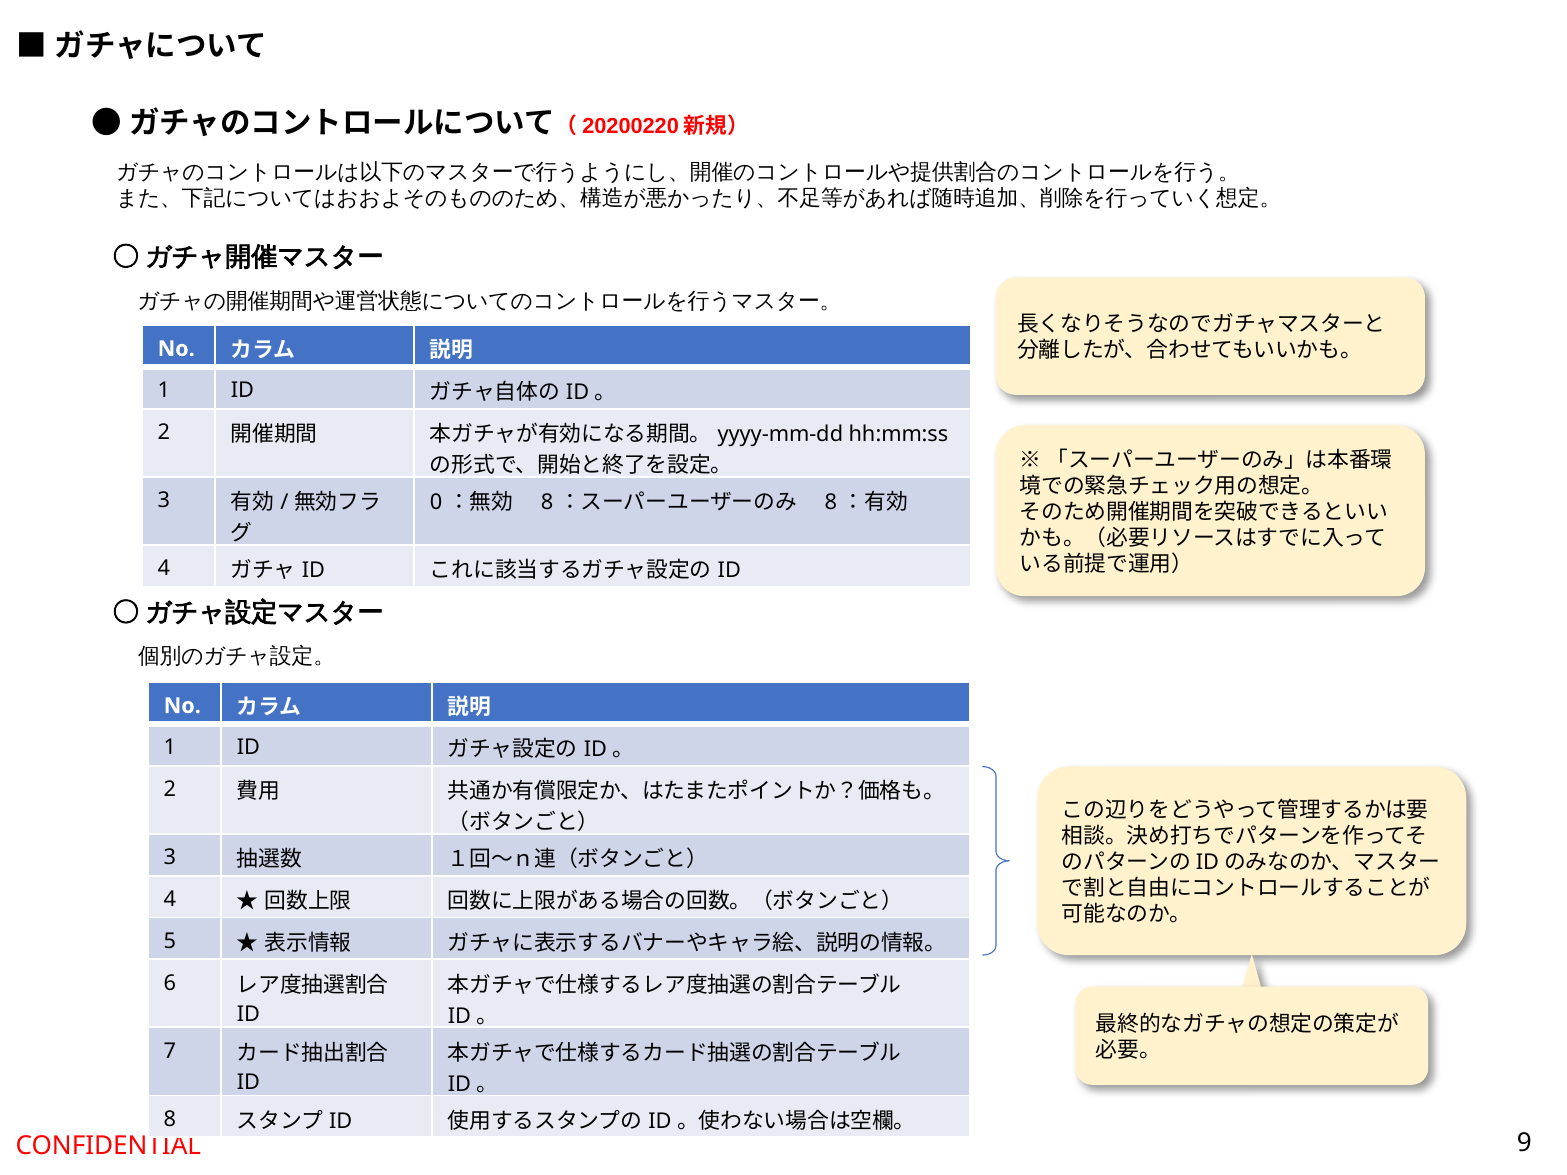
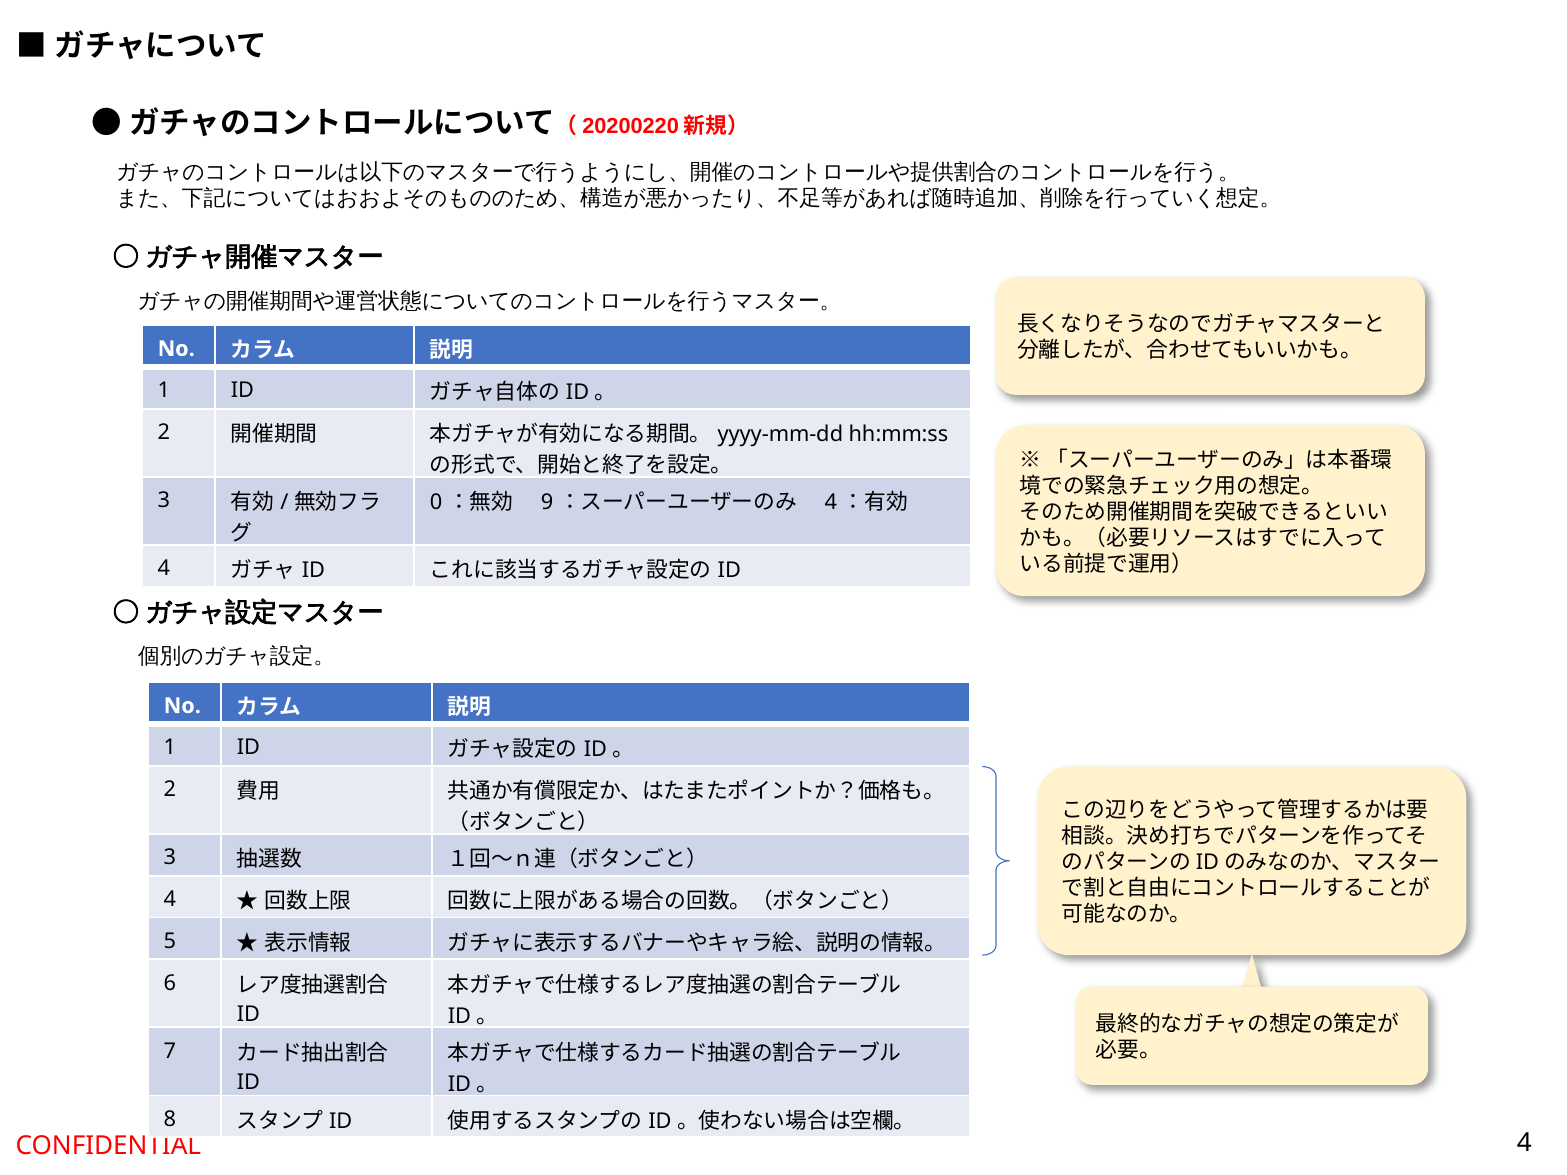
8: 8 -> 9 (547, 502)
8: 8 -> 4 (831, 502)
CONFIDENTIAL 9: 9 -> 4 (1524, 1144)
